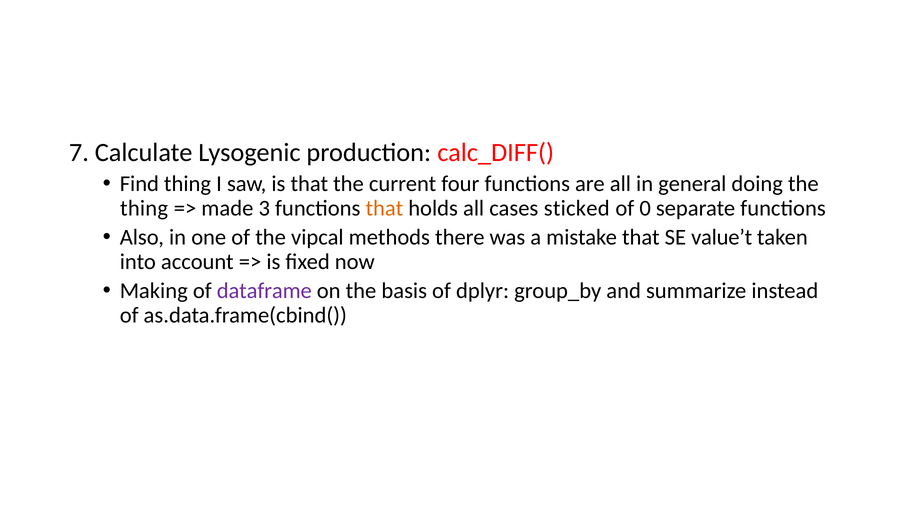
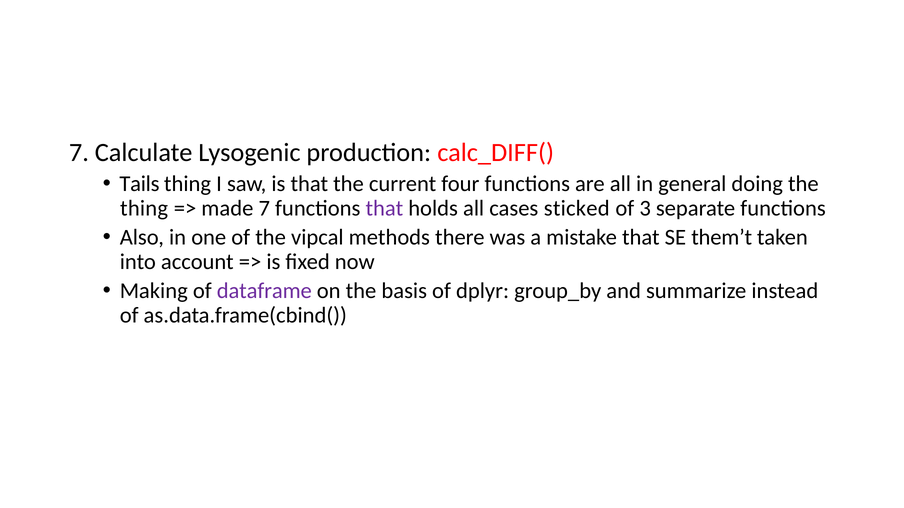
Find: Find -> Tails (139, 184)
made 3: 3 -> 7 (264, 208)
that colour: orange -> purple (384, 208)
0: 0 -> 3 (645, 208)
value’t: value’t -> them’t (722, 237)
